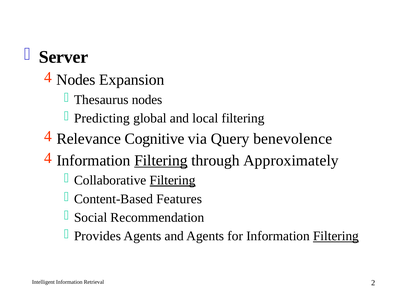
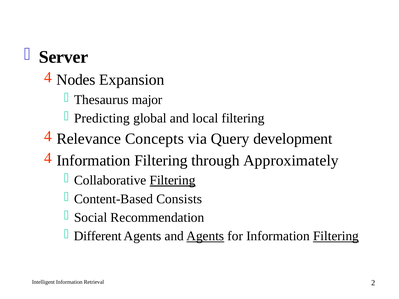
Thesaurus nodes: nodes -> major (147, 100)
Cognitive: Cognitive -> Concepts (154, 139)
benevolence: benevolence -> development (293, 139)
Filtering underline: present -> none (161, 161)
Features: Features -> Consists (179, 199)
Provides: Provides -> Different (98, 236)
Agents underline: none -> present (205, 236)
